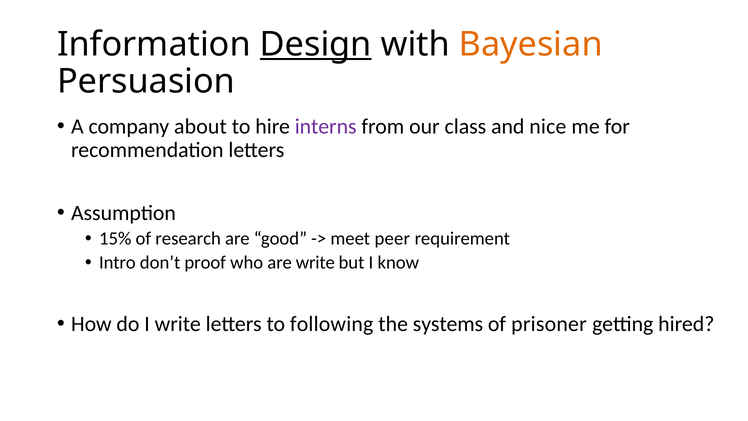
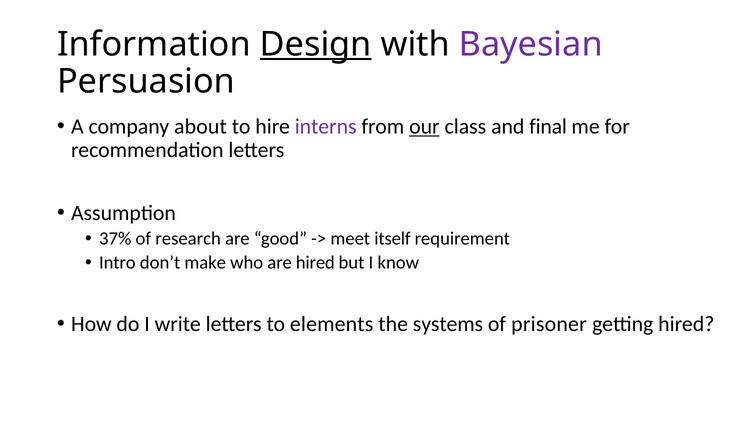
Bayesian colour: orange -> purple (531, 44)
our underline: none -> present (424, 126)
nice: nice -> final (548, 126)
15%: 15% -> 37% (115, 239)
peer: peer -> itself (392, 239)
proof: proof -> make (205, 263)
are write: write -> hired (315, 263)
following: following -> elements (332, 324)
